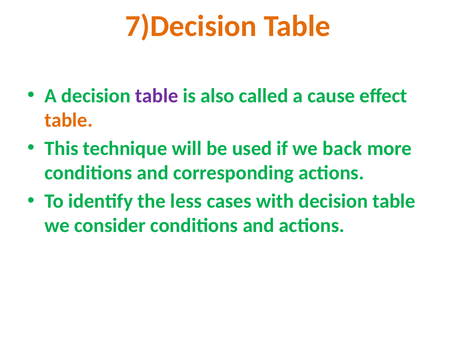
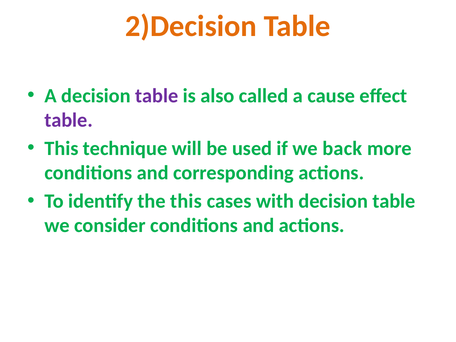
7)Decision: 7)Decision -> 2)Decision (191, 26)
table colour: orange -> purple (69, 120)
the less: less -> this (186, 201)
